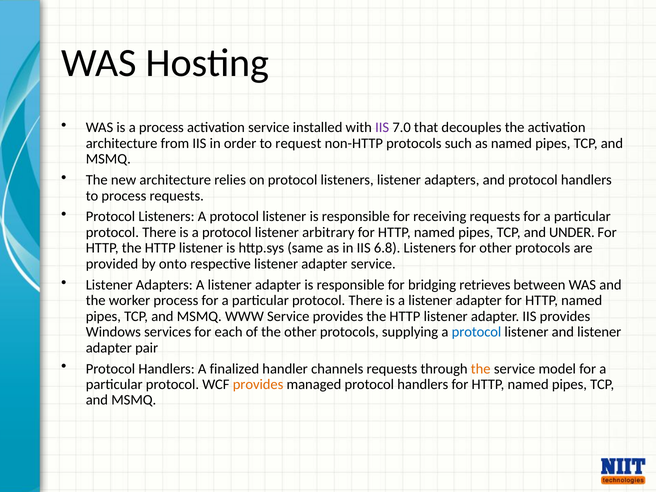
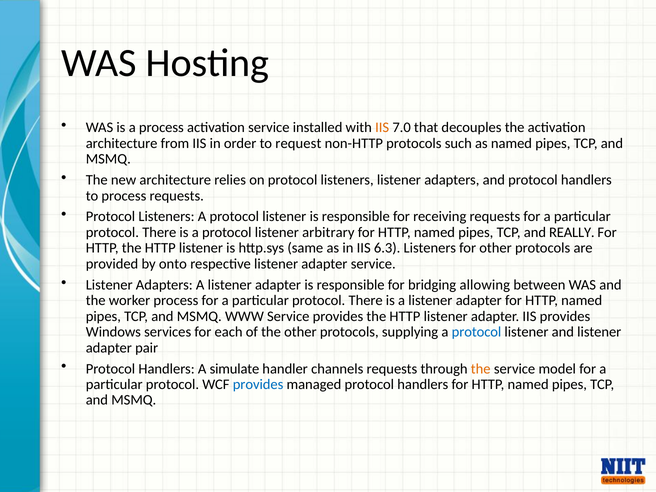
IIS colour: purple -> orange (382, 128)
UNDER: UNDER -> REALLY (572, 232)
6.8: 6.8 -> 6.3 (387, 248)
retrieves: retrieves -> allowing (485, 285)
finalized: finalized -> simulate (234, 369)
provides colour: orange -> blue (258, 384)
